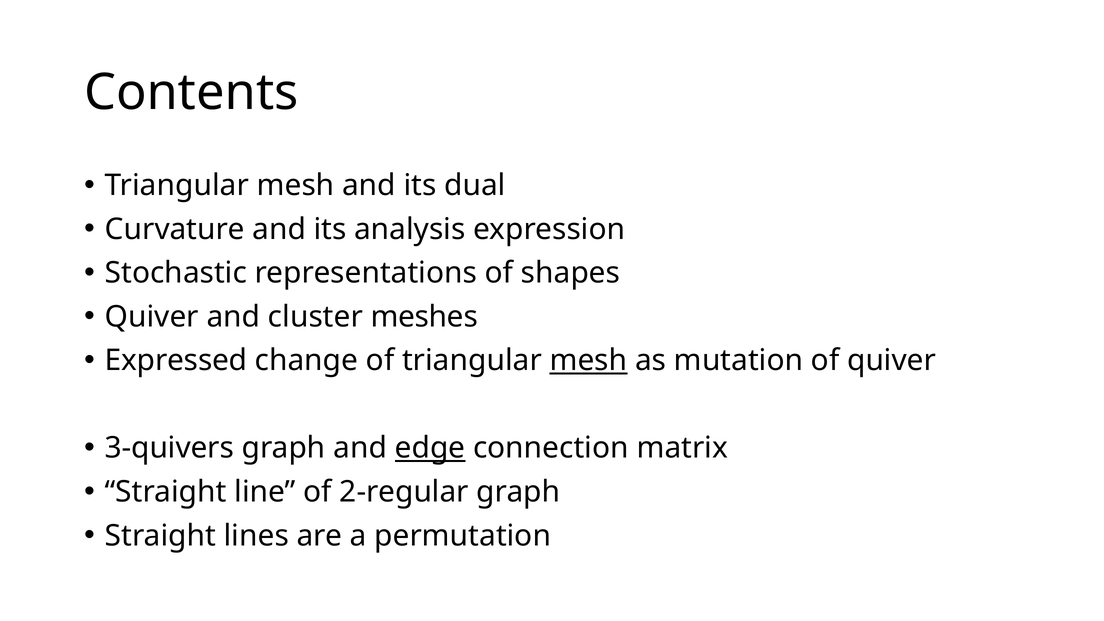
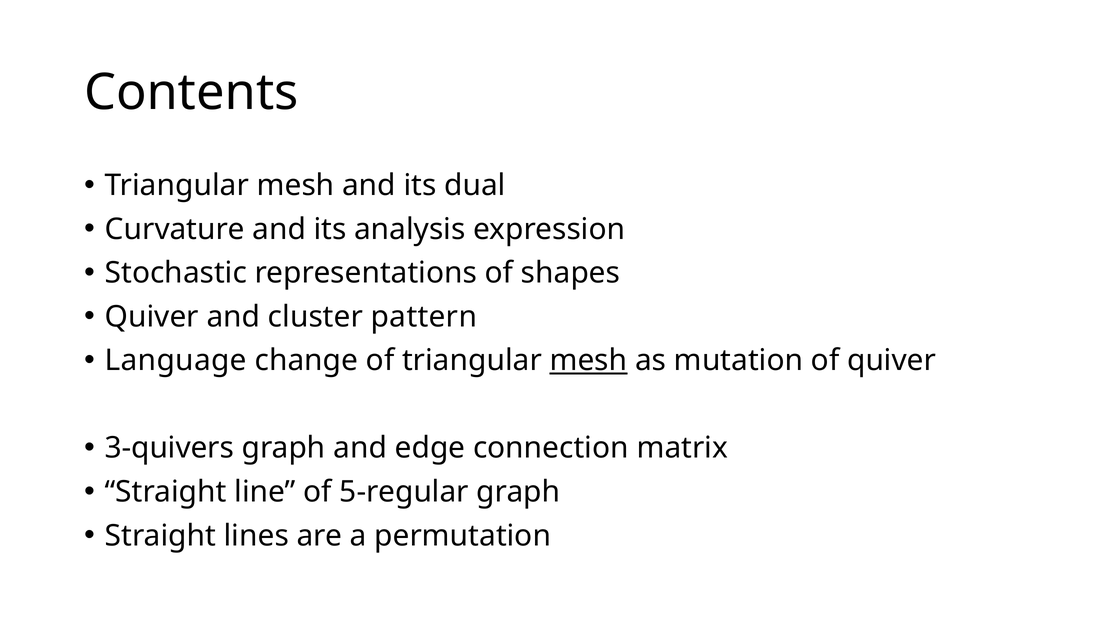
meshes: meshes -> pattern (424, 317)
Expressed: Expressed -> Language (176, 361)
edge underline: present -> none (430, 448)
2-regular: 2-regular -> 5-regular (404, 492)
